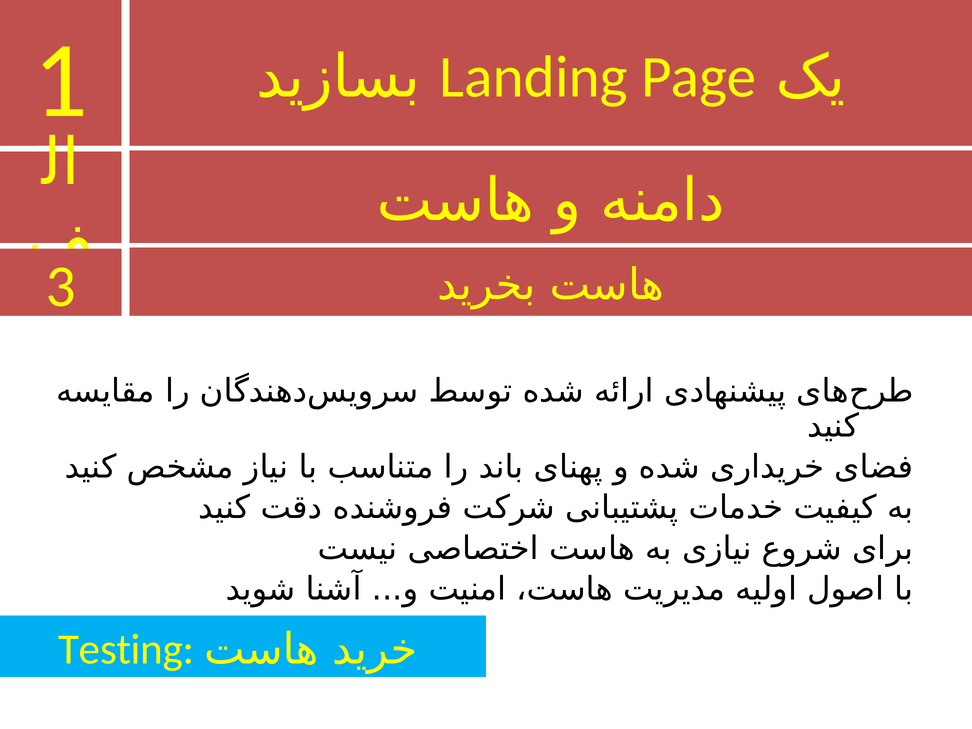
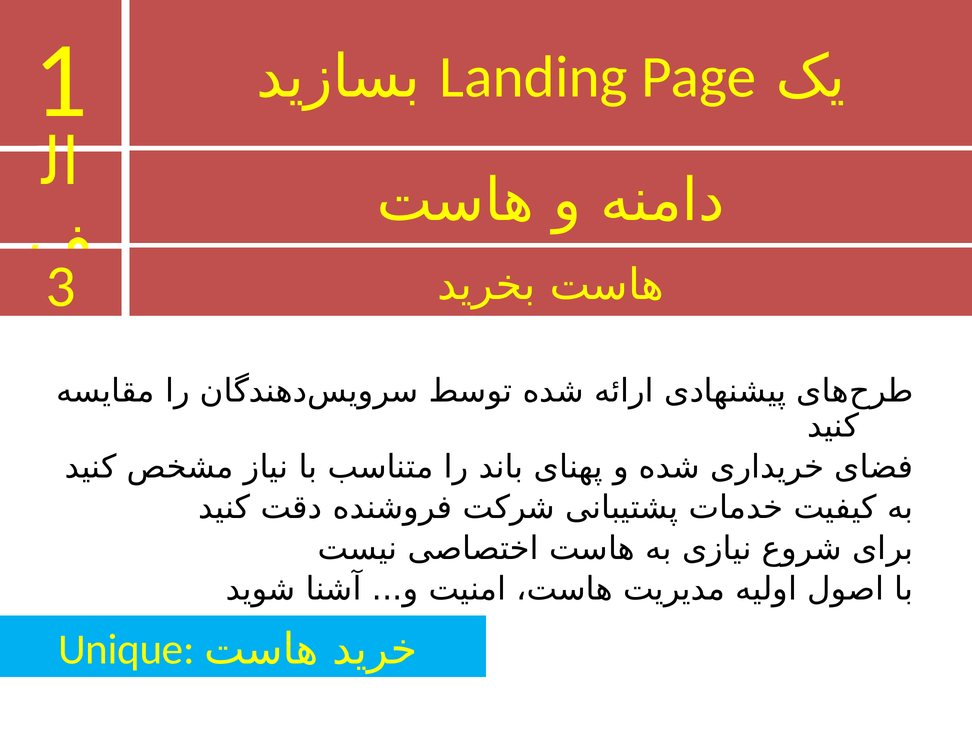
Testing: Testing -> Unique (126, 649)
